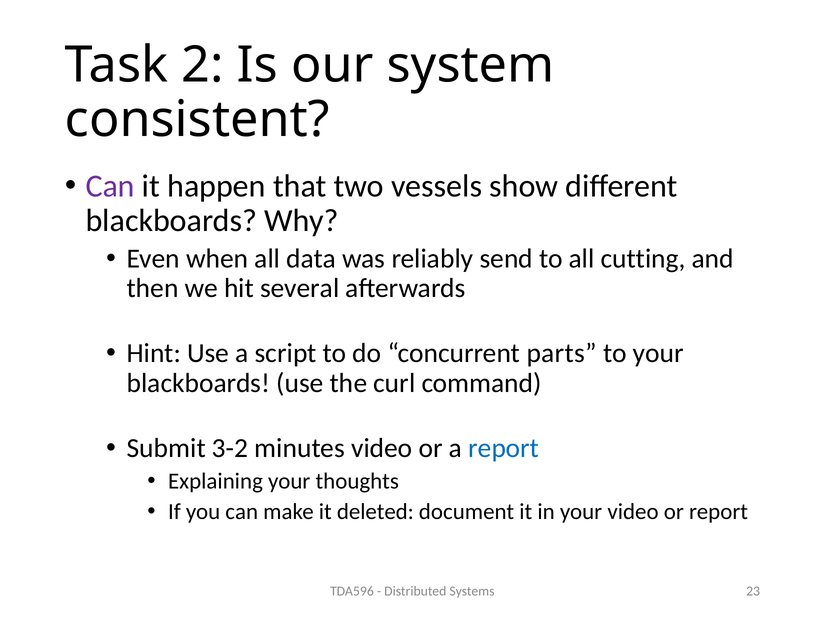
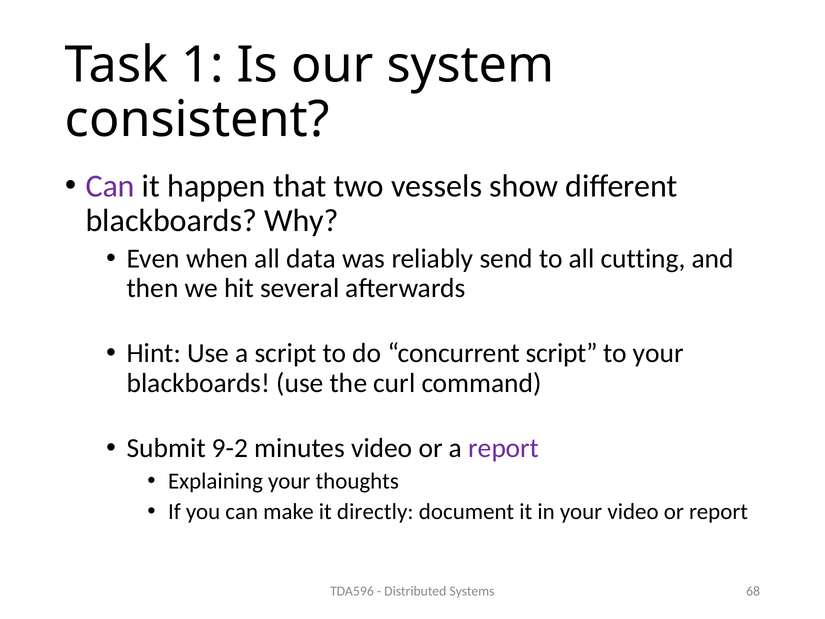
2: 2 -> 1 (203, 65)
concurrent parts: parts -> script (562, 353)
3-2: 3-2 -> 9-2 (230, 448)
report colour: blue -> purple (504, 448)
deleted: deleted -> directly (375, 511)
23: 23 -> 68 (753, 591)
